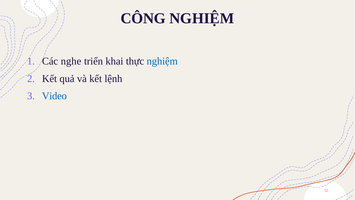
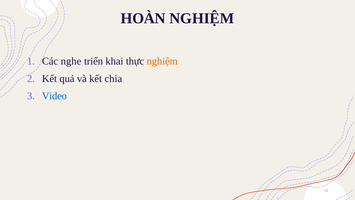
CÔNG: CÔNG -> HOÀN (143, 18)
nghiệm colour: blue -> orange (162, 61)
lệnh: lệnh -> chia (113, 78)
